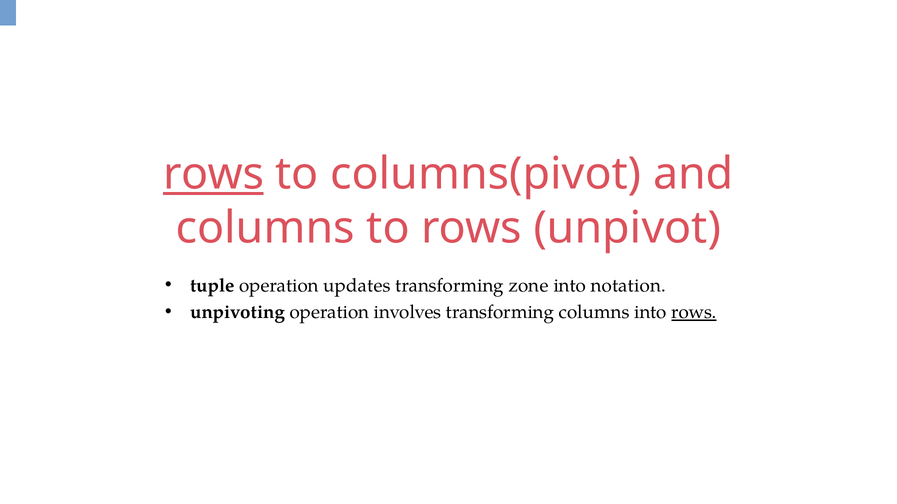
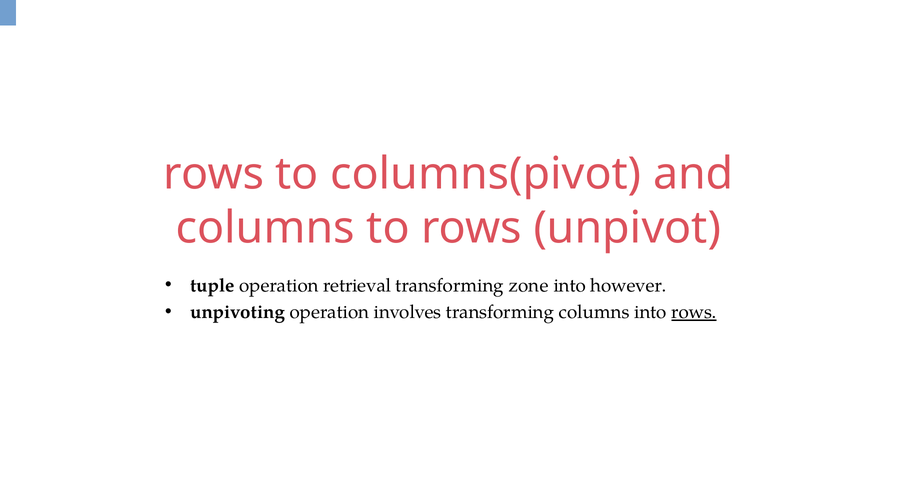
rows underline: present -> none (214, 174)
updates: updates -> retrieval (357, 286)
notation: notation -> however (628, 286)
